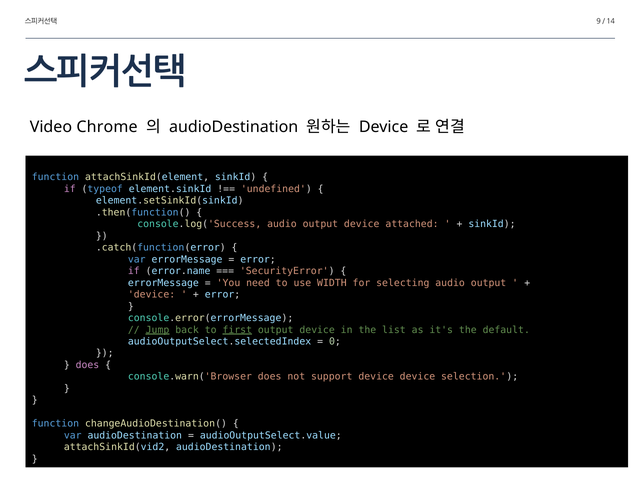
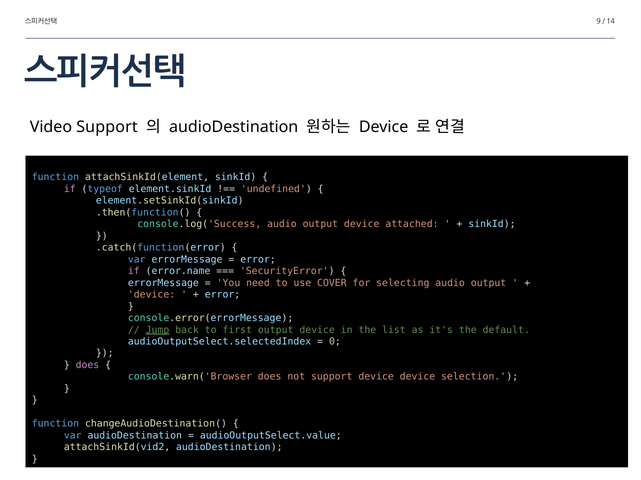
Video Chrome: Chrome -> Support (107, 127)
WIDTH: WIDTH -> COVER (332, 283)
first underline: present -> none (237, 330)
